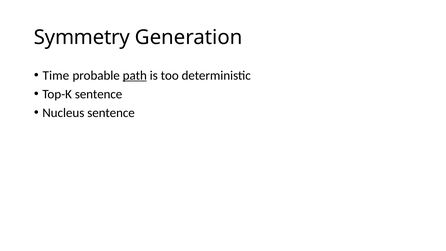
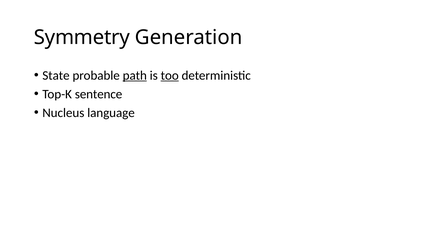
Time: Time -> State (56, 75)
too underline: none -> present (170, 75)
Nucleus sentence: sentence -> language (111, 113)
